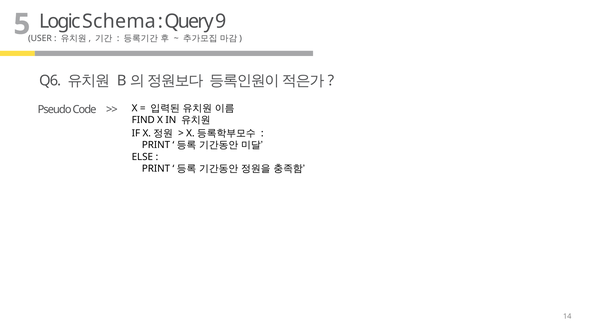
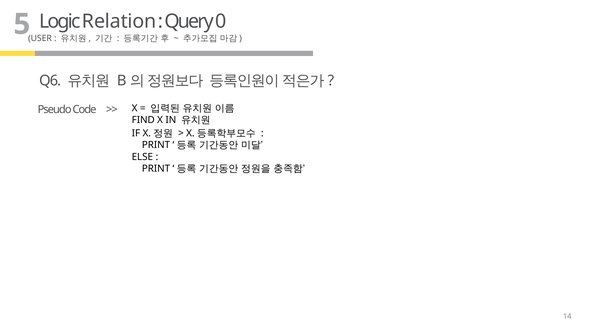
Schema: Schema -> Relation (119, 21)
9: 9 -> 0 (221, 21)
